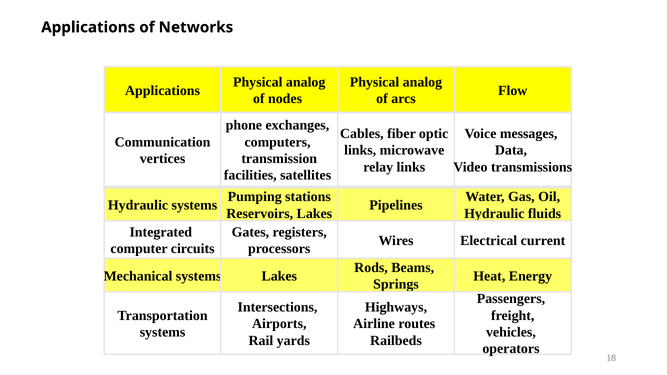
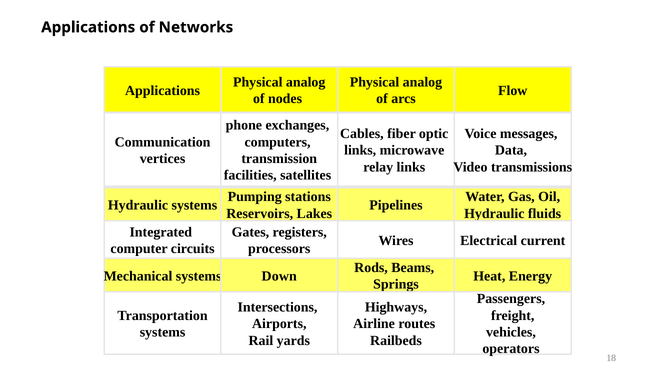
systems Lakes: Lakes -> Down (279, 276)
